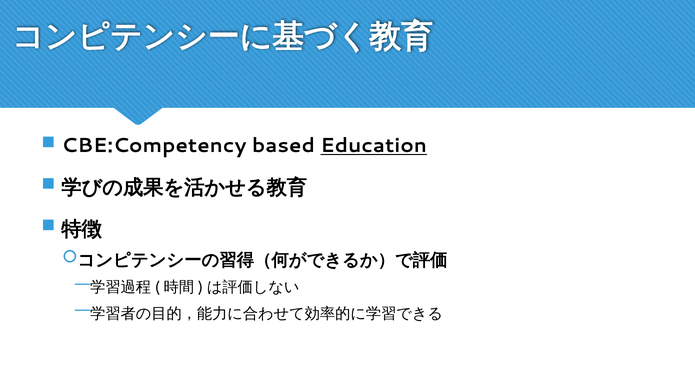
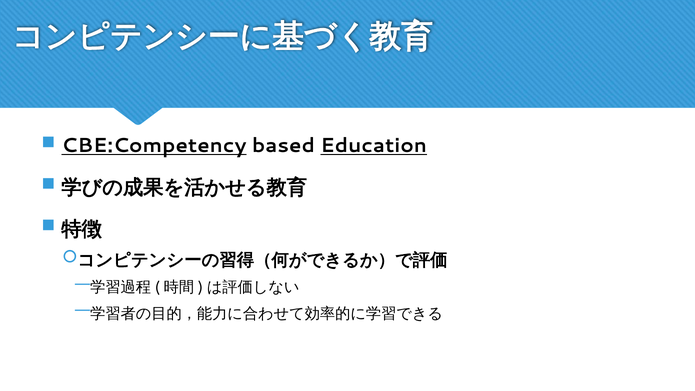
CBE:Competency underline: none -> present (154, 146)
